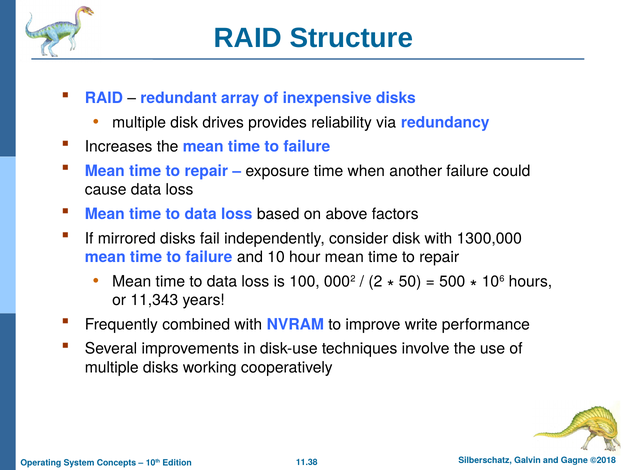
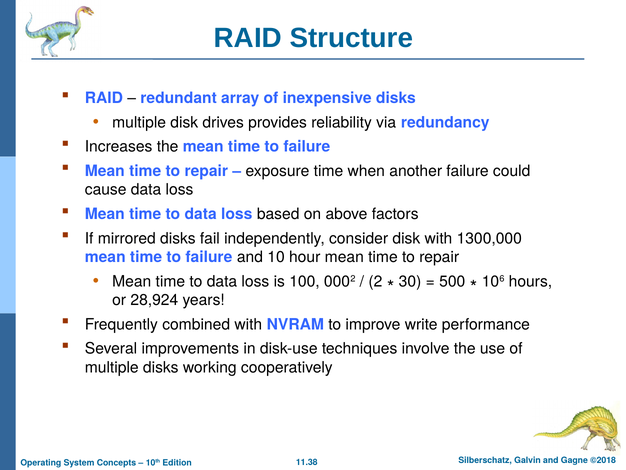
50: 50 -> 30 (410, 281)
11,343: 11,343 -> 28,924 (154, 300)
